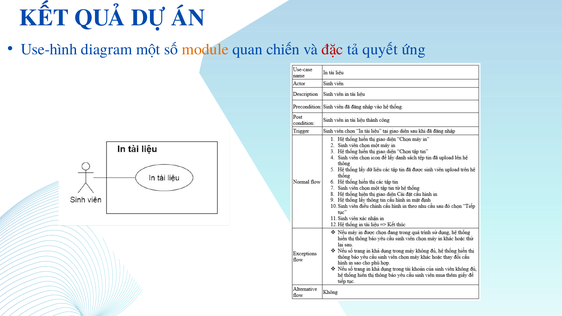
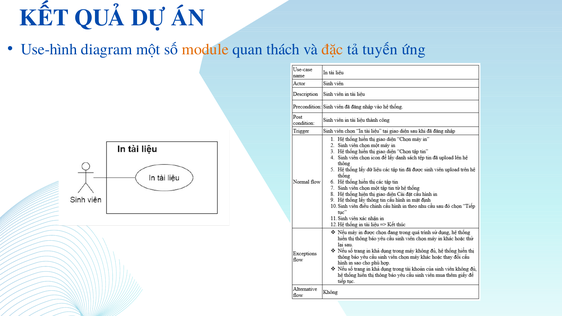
chiến: chiến -> thách (283, 49)
đặc colour: red -> orange (332, 49)
quyết: quyết -> tuyến (380, 49)
